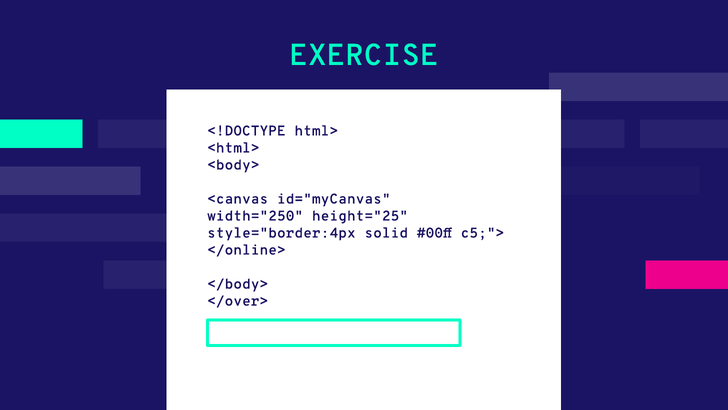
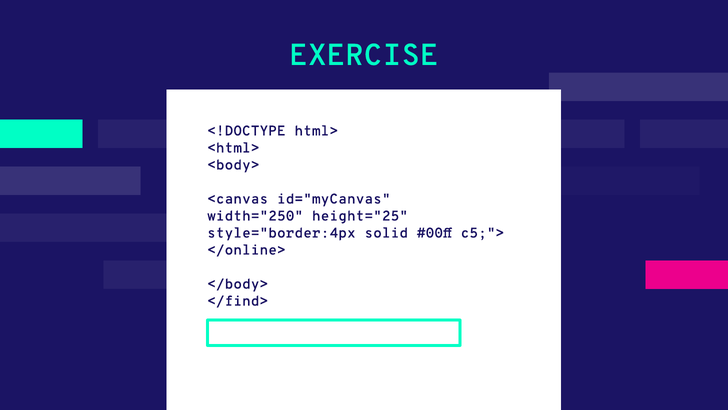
</over>: </over> -> </find> (238, 301)
